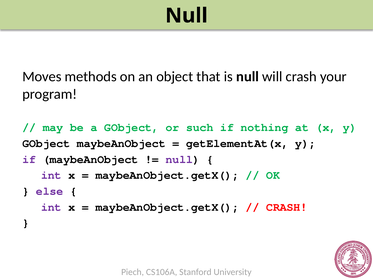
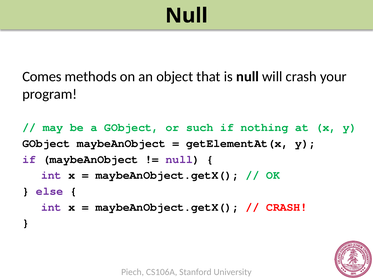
Moves: Moves -> Comes (42, 77)
